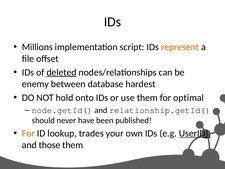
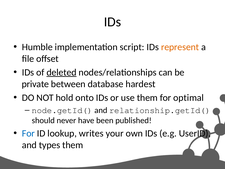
Millions: Millions -> Humble (37, 47)
enemy: enemy -> private (35, 84)
For colour: orange -> blue (28, 133)
trades: trades -> writes (91, 133)
UserID underline: present -> none (195, 133)
those: those -> types (50, 145)
